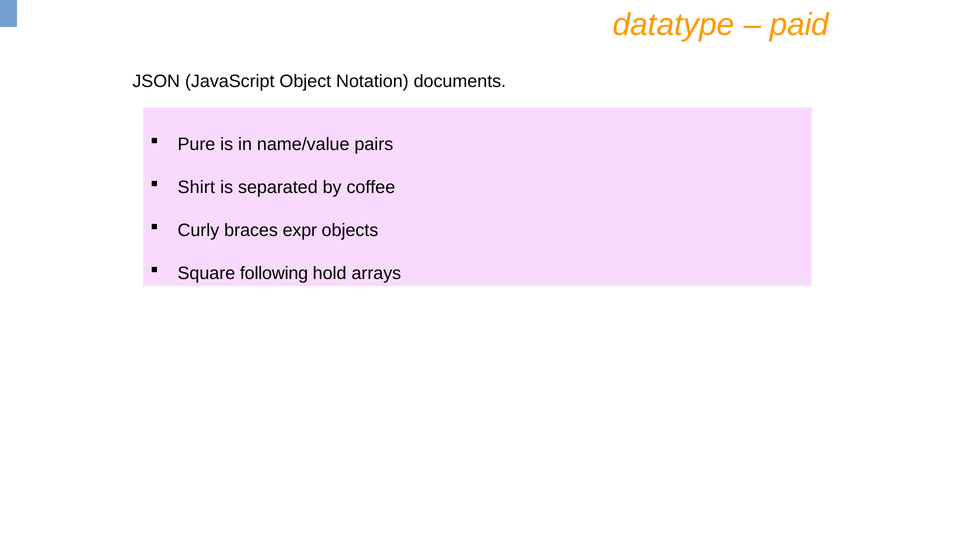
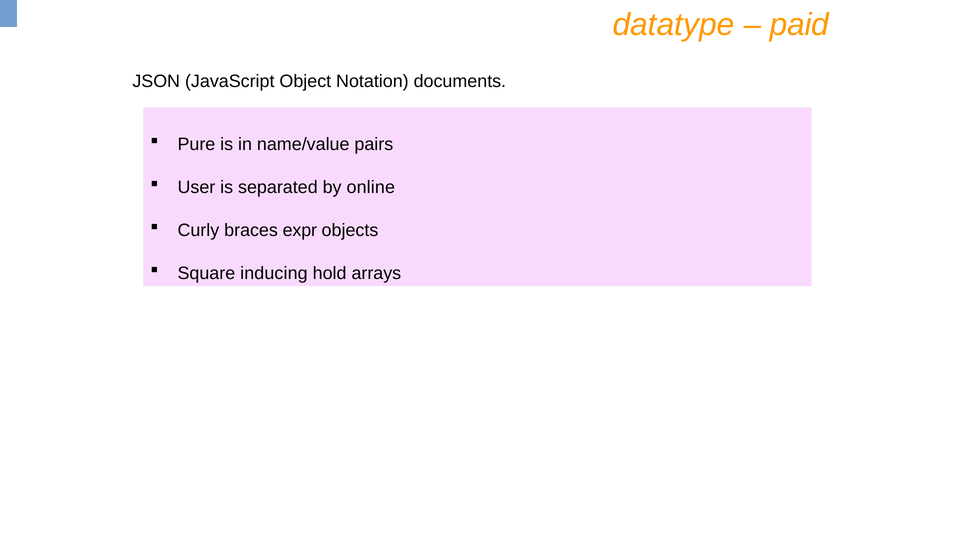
Shirt: Shirt -> User (196, 187)
coffee: coffee -> online (371, 187)
following: following -> inducing (274, 273)
